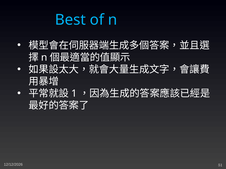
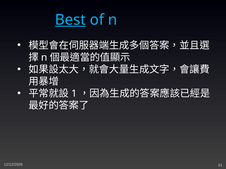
Best underline: none -> present (70, 20)
